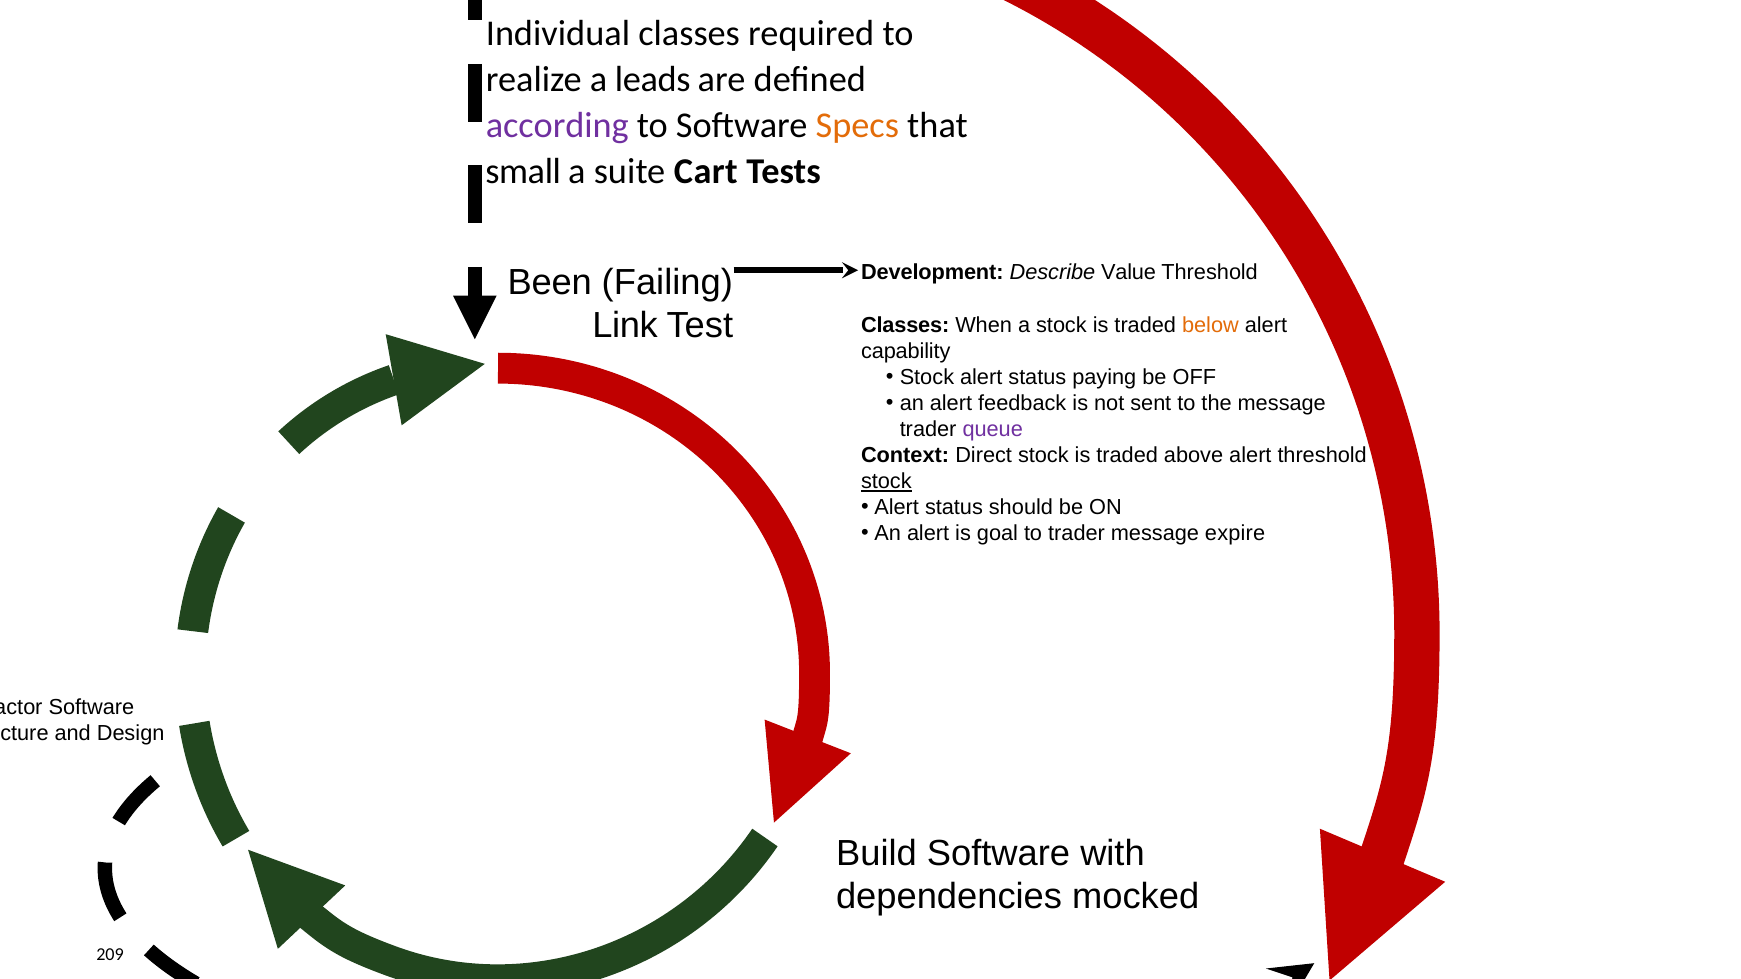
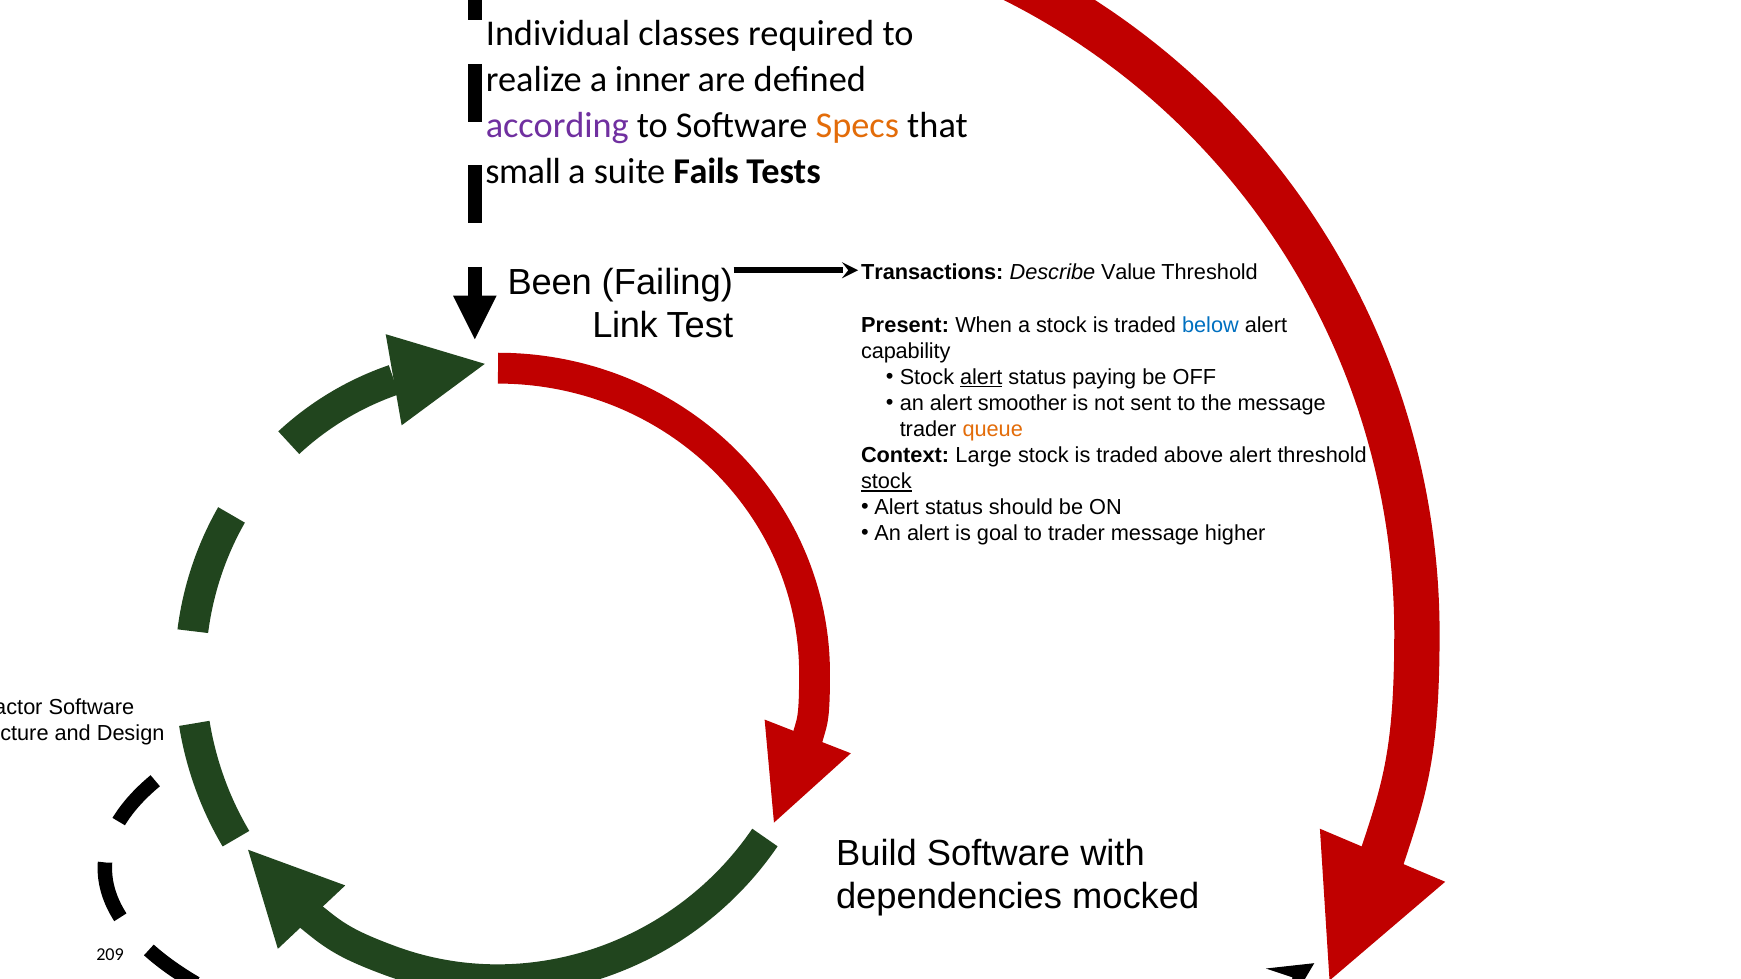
leads: leads -> inner (653, 79)
Cart: Cart -> Fails (706, 172)
Development: Development -> Transactions (932, 273)
Classes: Classes -> Present (905, 325)
below colour: orange -> blue (1210, 325)
alert underline: none -> present (981, 377)
feedback: feedback -> smoother (1022, 403)
queue colour: purple -> orange (993, 429)
Direct: Direct -> Large (984, 456)
expire: expire -> higher (1235, 534)
